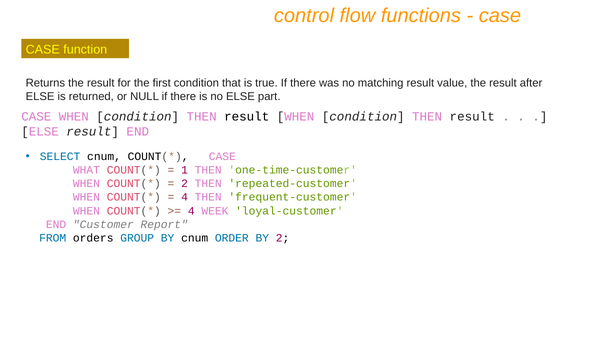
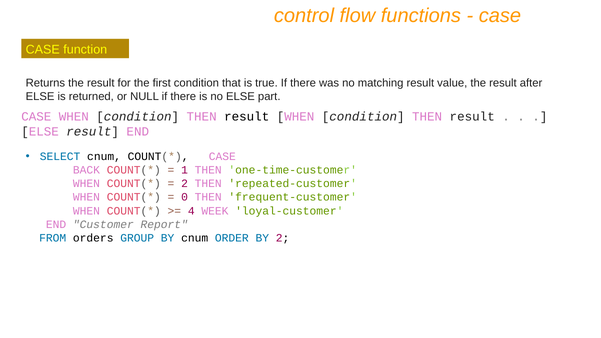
WHAT: WHAT -> BACK (86, 170)
4: 4 -> 0 (185, 197)
